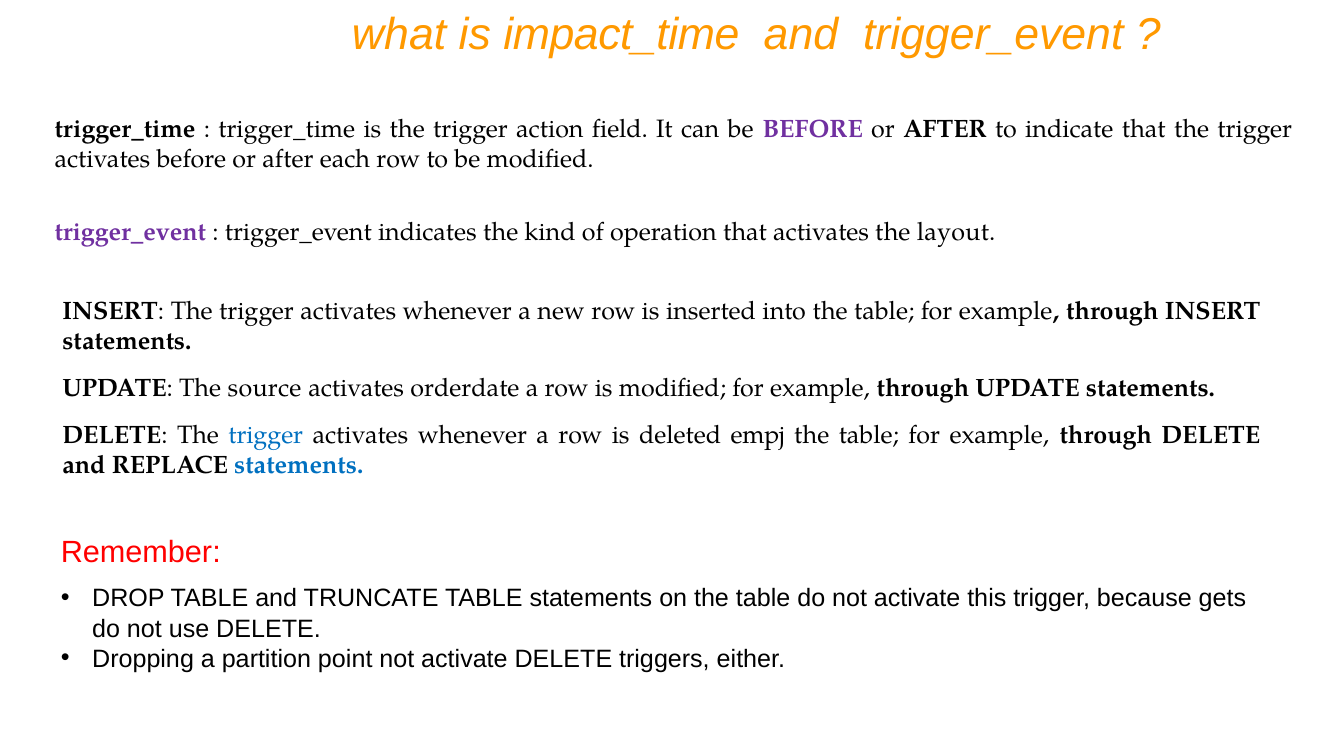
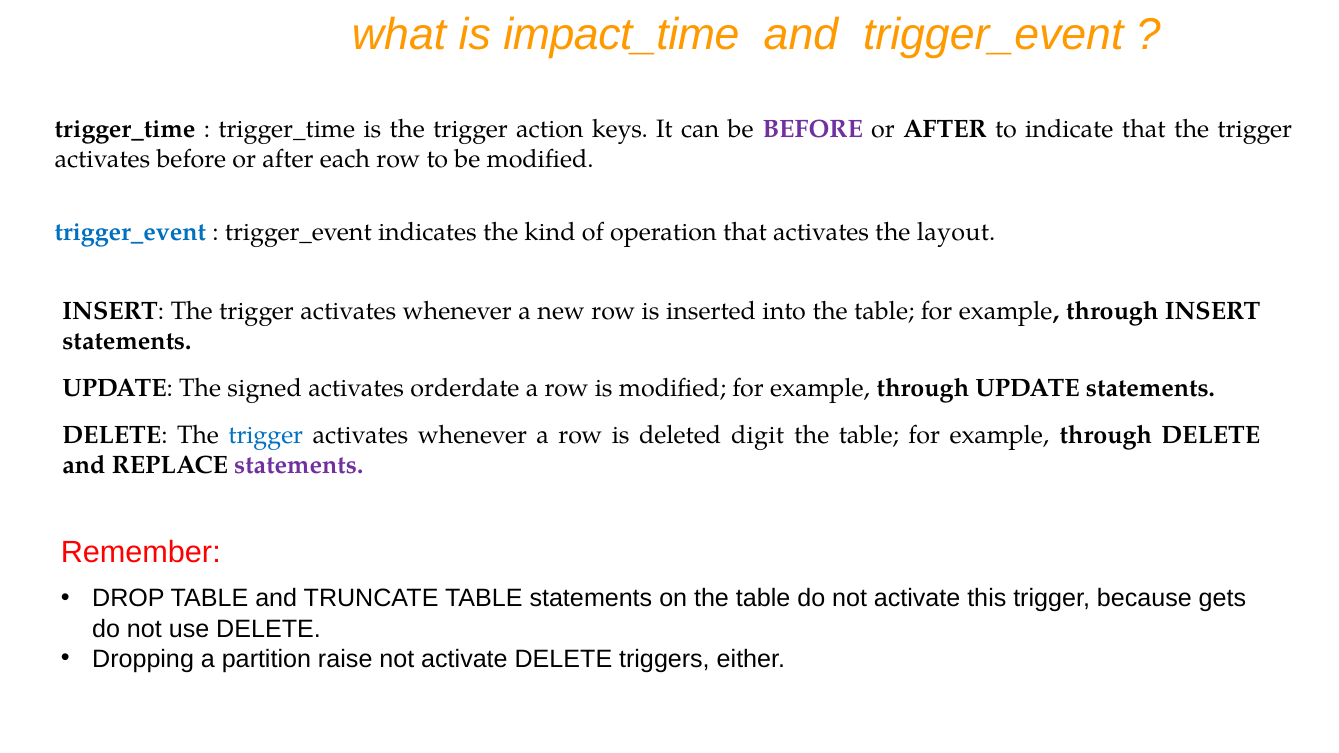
field: field -> keys (620, 130)
trigger_event colour: purple -> blue (130, 232)
source: source -> signed (265, 388)
empj: empj -> digit (758, 435)
statements colour: blue -> purple (299, 465)
point: point -> raise (345, 659)
